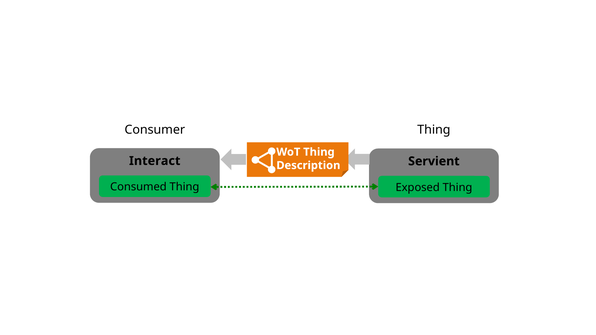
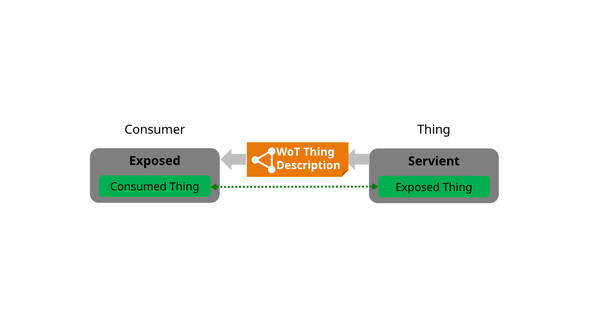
Interact: Interact -> Exposed (155, 161)
